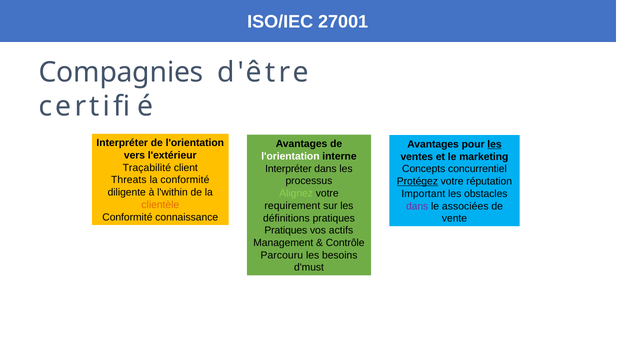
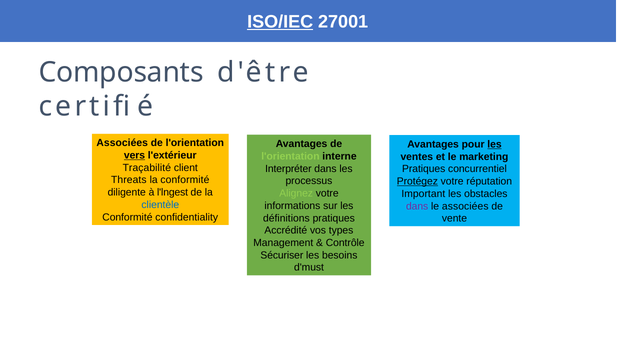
ISO/IEC underline: none -> present (280, 22)
Compagnies: Compagnies -> Composants (121, 72)
Interpréter: Interpréter -> Associées (122, 143)
vers underline: none -> present (134, 155)
l'orientation colour: white -> light green (290, 156)
Concepts: Concepts -> Pratiques (424, 169)
l'within: l'within -> l'lngest (173, 192)
clientèle colour: orange -> blue (160, 205)
requirement: requirement -> informations (292, 206)
connaissance: connaissance -> confidentiality (187, 217)
Pratiques: Pratiques -> Accrédité (286, 230)
actifs: actifs -> types (341, 230)
Parcouru: Parcouru -> Sécuriser (282, 255)
